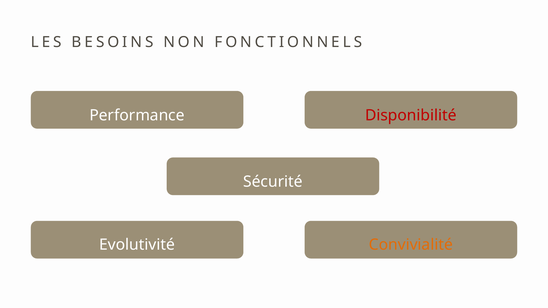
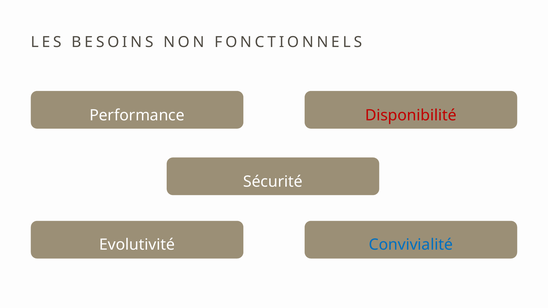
Convivialité colour: orange -> blue (411, 245)
